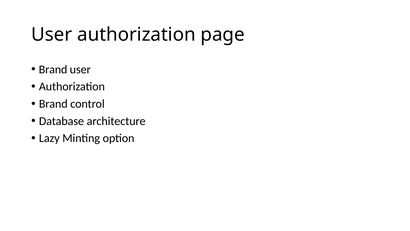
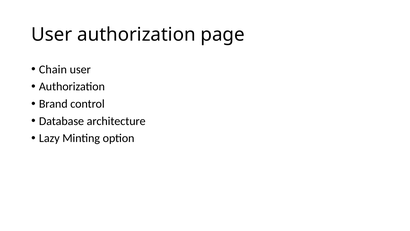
Brand: Brand -> Chain (53, 69)
